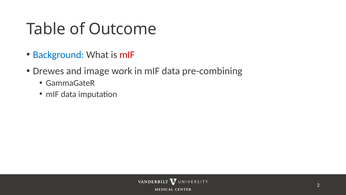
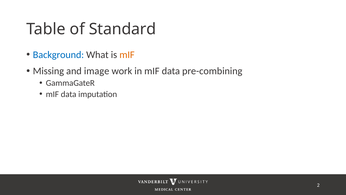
Outcome: Outcome -> Standard (123, 29)
mIF colour: red -> orange (127, 55)
Drewes: Drewes -> Missing (48, 71)
